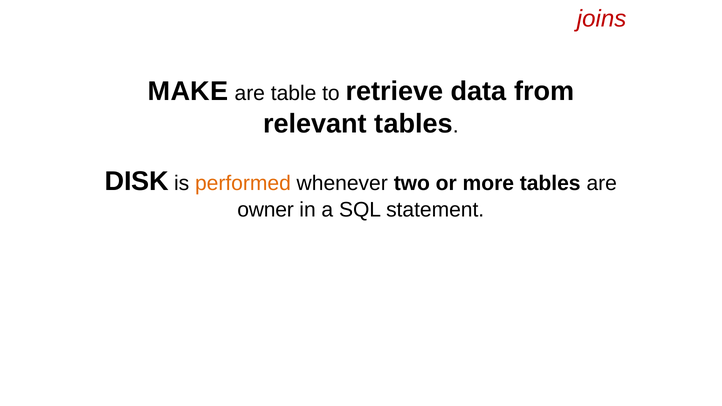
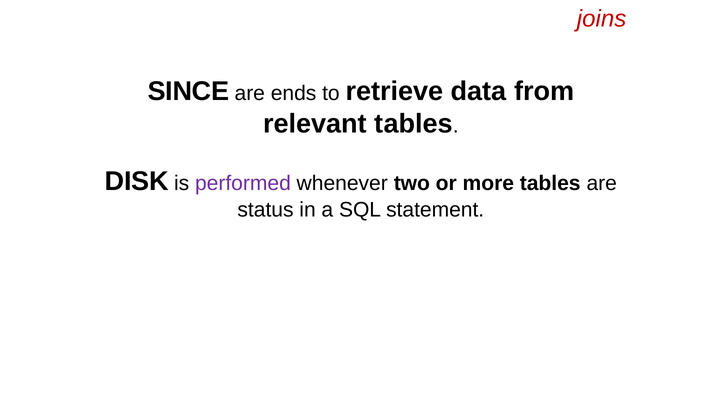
MAKE: MAKE -> SINCE (188, 91)
table: table -> ends (294, 93)
performed colour: orange -> purple (243, 183)
owner: owner -> status (266, 210)
